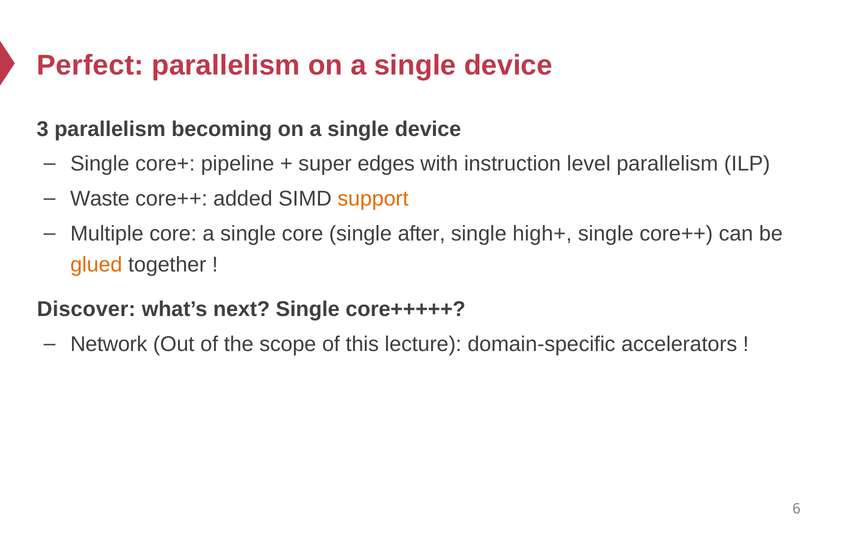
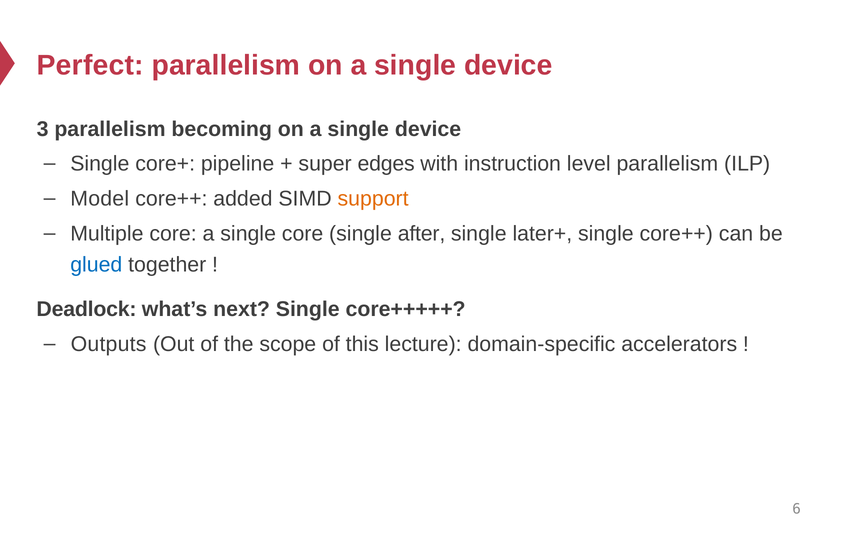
Waste: Waste -> Model (100, 199)
high+: high+ -> later+ (542, 234)
glued colour: orange -> blue (96, 264)
Discover: Discover -> Deadlock (86, 309)
Network: Network -> Outputs (109, 344)
